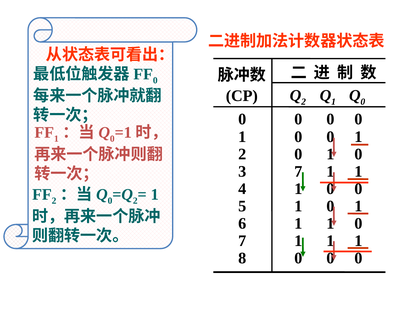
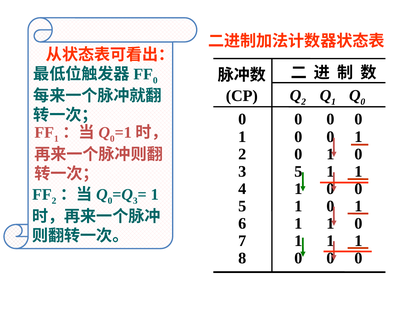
3 7: 7 -> 5 (298, 171)
2: 2 -> 3 (135, 201)
